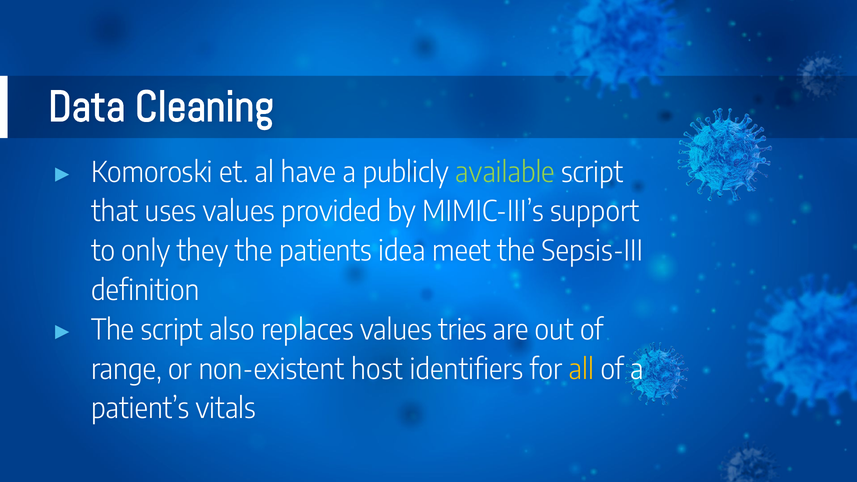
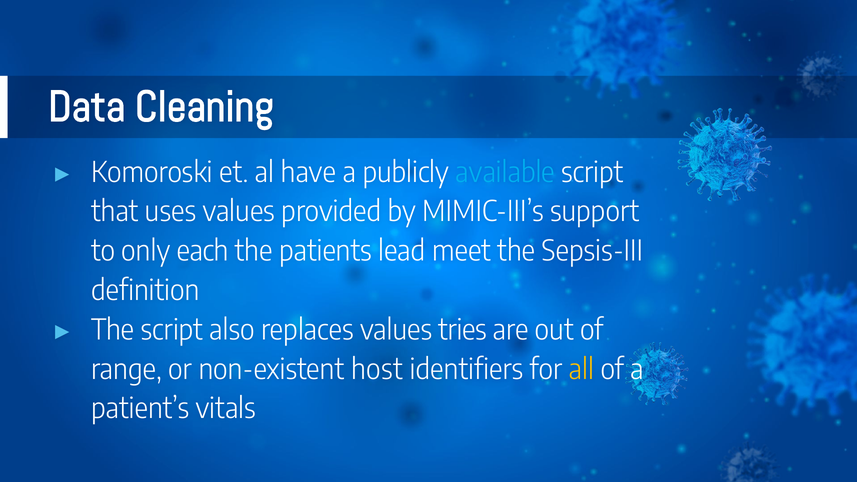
available colour: light green -> light blue (505, 173)
they: they -> each (203, 251)
idea: idea -> lead (402, 251)
